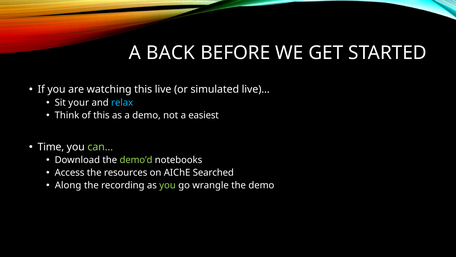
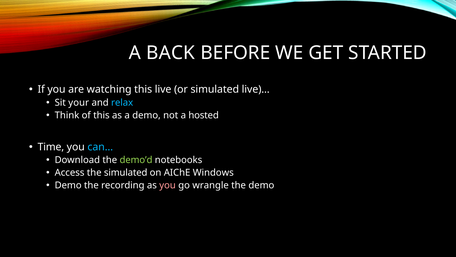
easiest: easiest -> hosted (204, 115)
can… colour: light green -> light blue (100, 147)
the resources: resources -> simulated (126, 172)
Searched: Searched -> Windows (213, 172)
Along: Along -> Demo (68, 185)
you colour: light green -> pink (168, 185)
